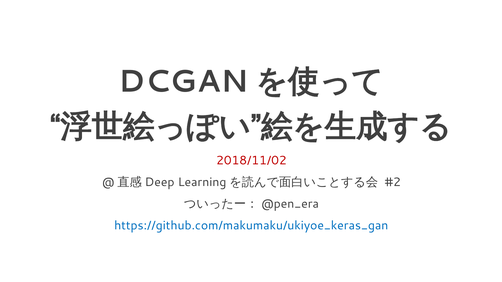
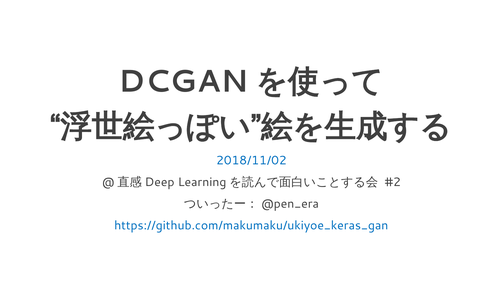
2018/11/02 colour: red -> blue (251, 161)
